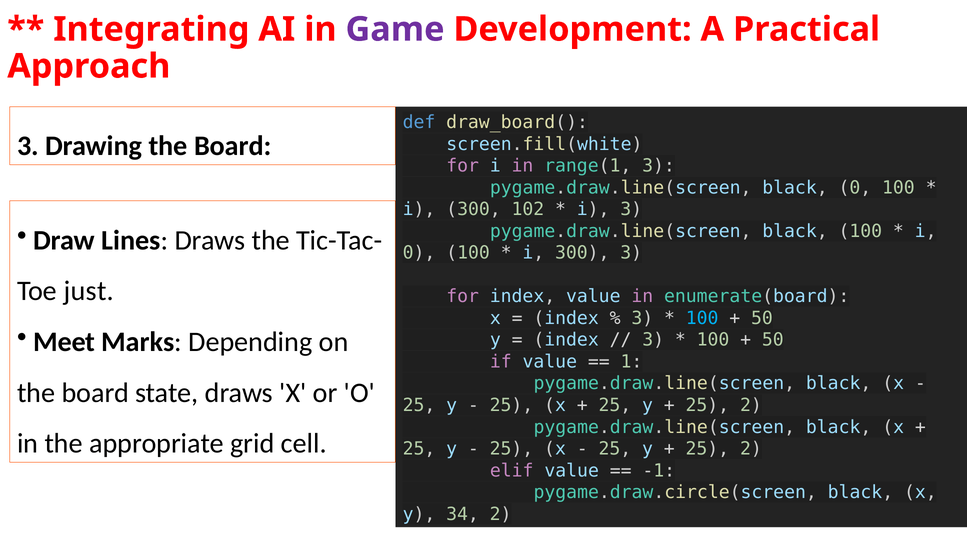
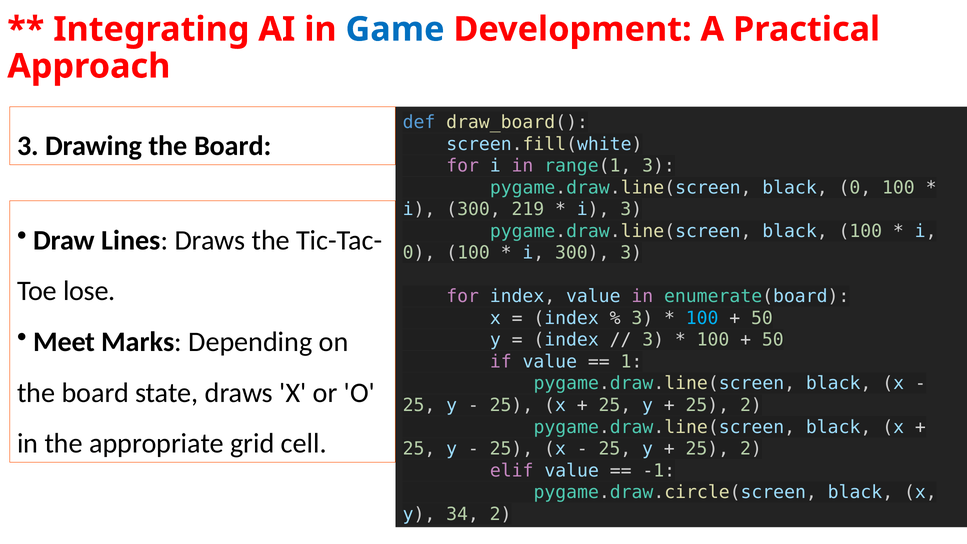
Game colour: purple -> blue (395, 29)
102: 102 -> 219 (528, 209)
just: just -> lose (89, 291)
